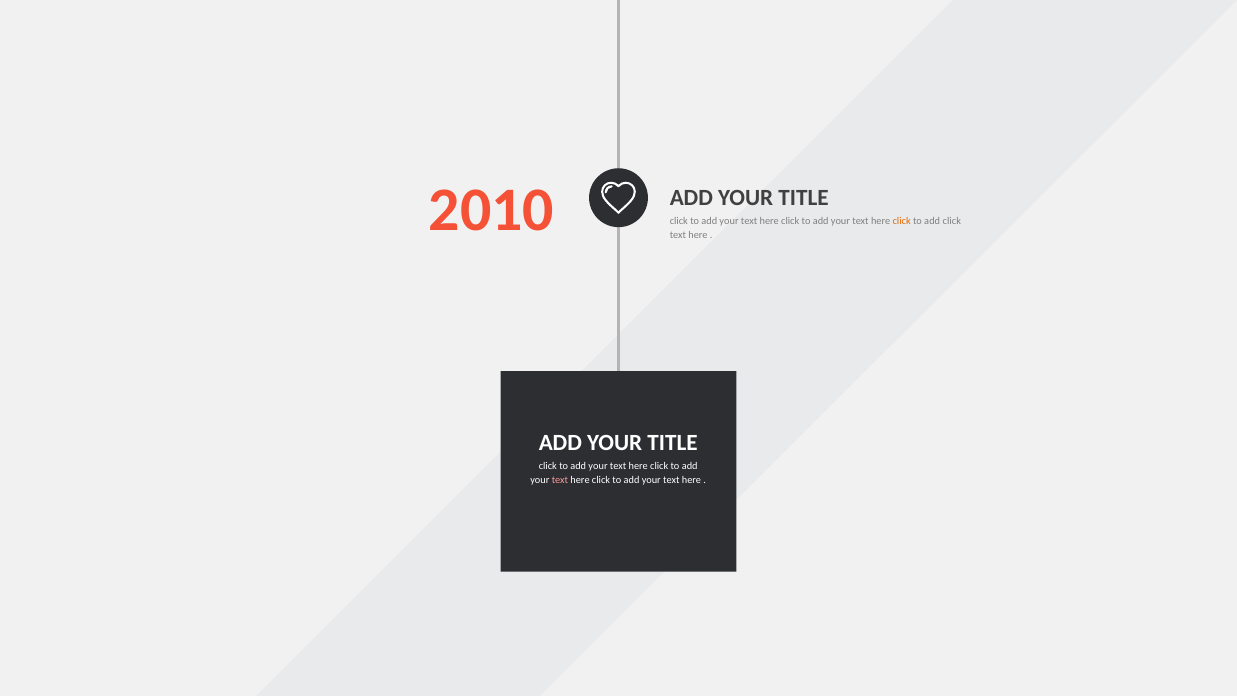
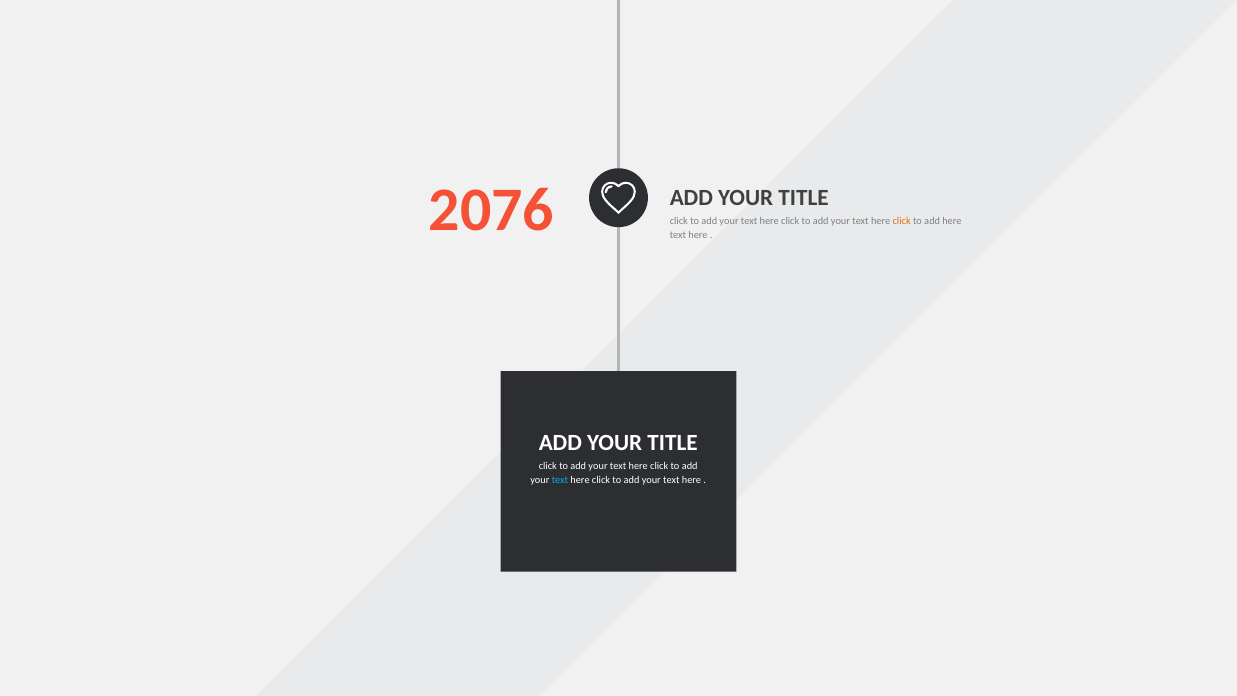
2010: 2010 -> 2076 (491, 210)
add click: click -> here (952, 221)
text colour: pink -> light blue (560, 480)
